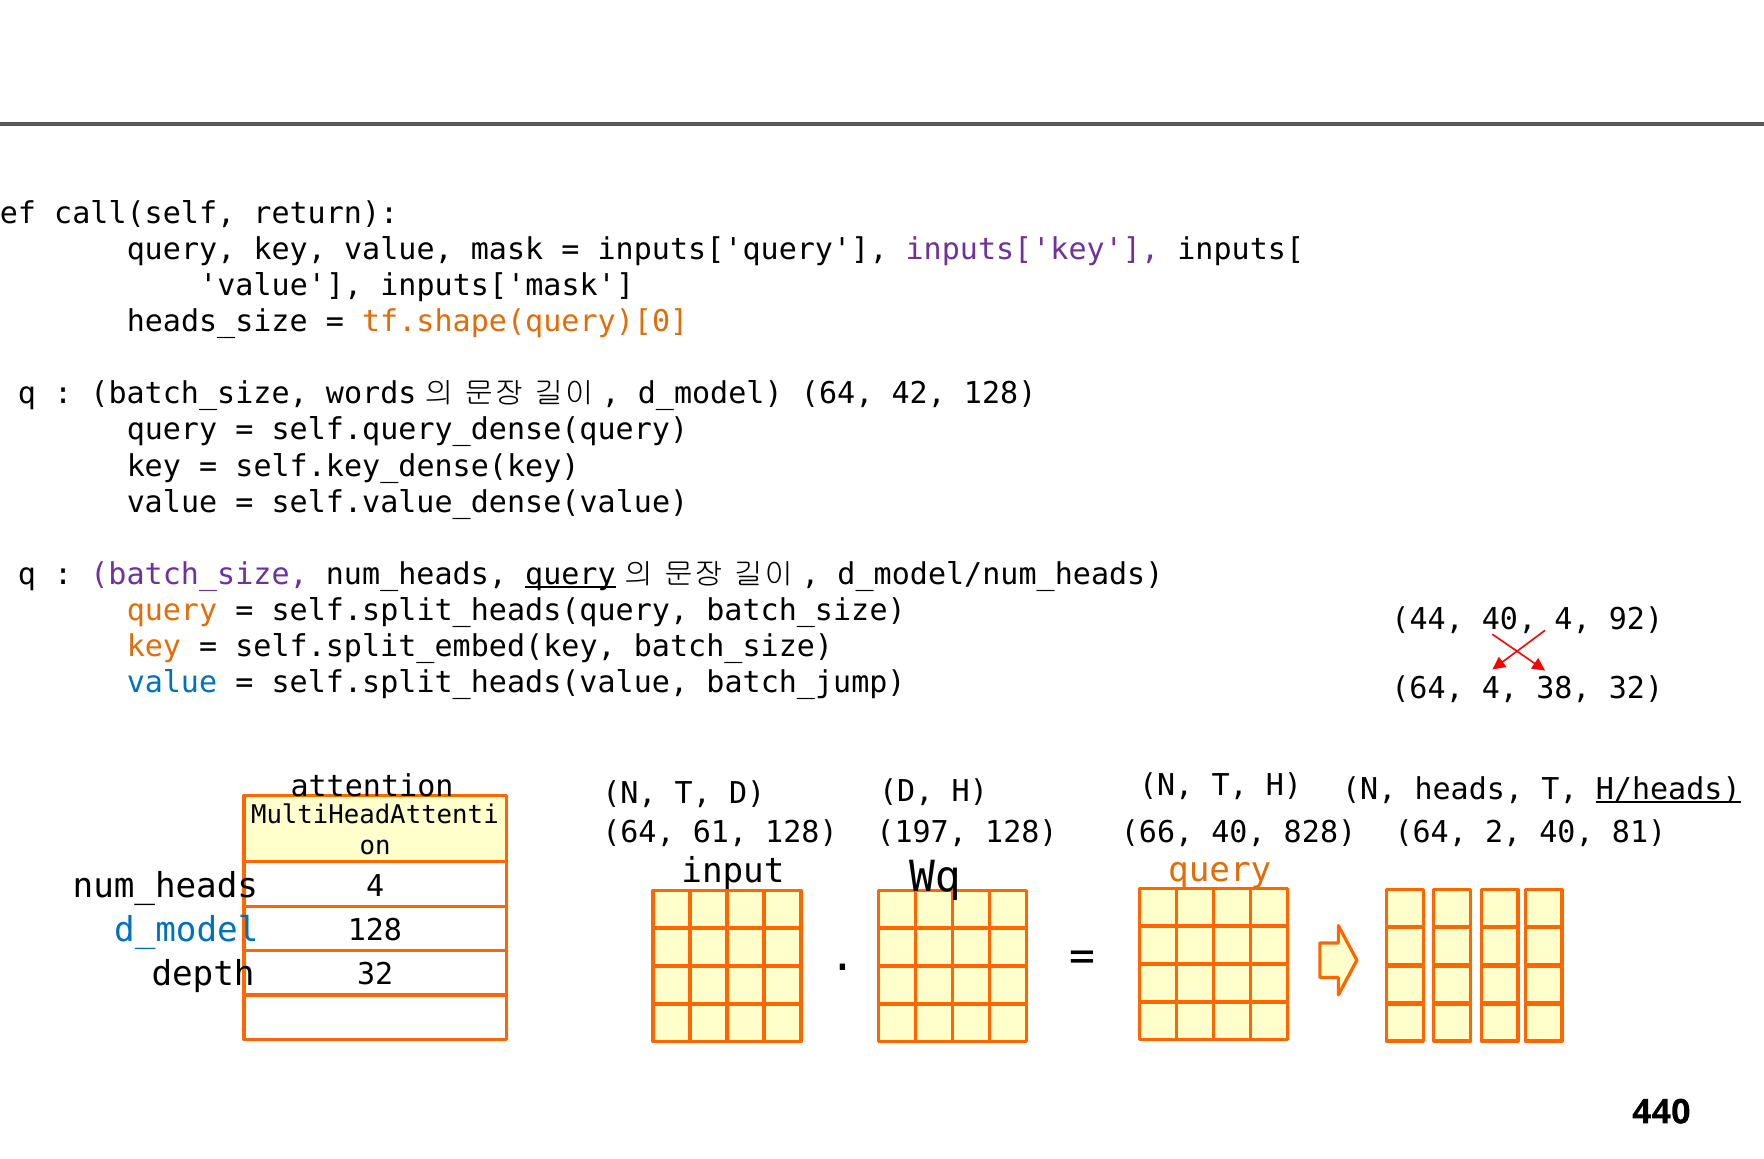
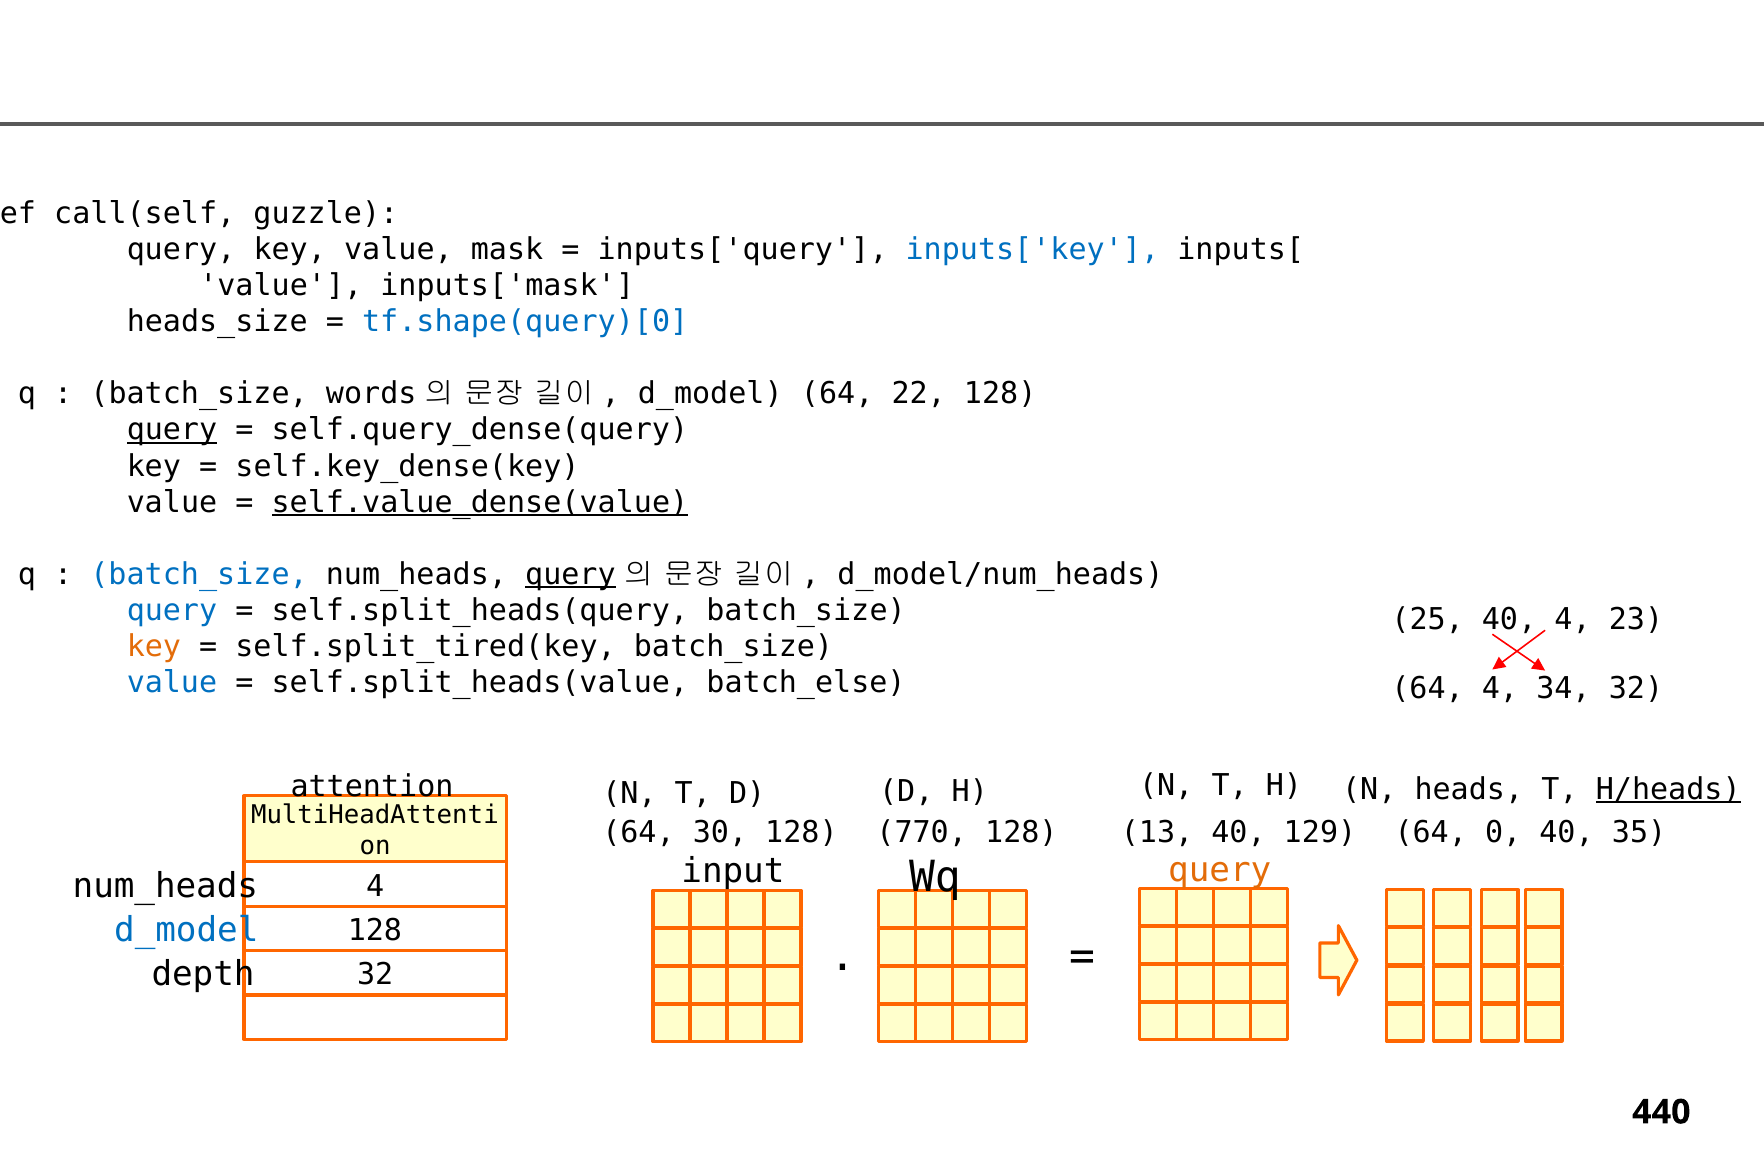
return: return -> guzzle (326, 214)
inputs['key colour: purple -> blue (1032, 250)
tf.shape(query)[0 colour: orange -> blue (525, 322)
42: 42 -> 22 (919, 394)
query underline: none -> present (172, 430)
self.value_dense(value underline: none -> present (480, 502)
batch_size colour: purple -> blue (199, 574)
query colour: orange -> blue (172, 610)
44: 44 -> 25 (1428, 619)
92: 92 -> 23 (1636, 619)
self.split_embed(key: self.split_embed(key -> self.split_tired(key (425, 646)
batch_jump: batch_jump -> batch_else (806, 682)
38: 38 -> 34 (1563, 688)
197: 197 -> 770 (922, 832)
66: 66 -> 13 (1157, 832)
828: 828 -> 129 (1320, 832)
2: 2 -> 0 (1503, 832)
81: 81 -> 35 (1639, 832)
61: 61 -> 30 (720, 832)
